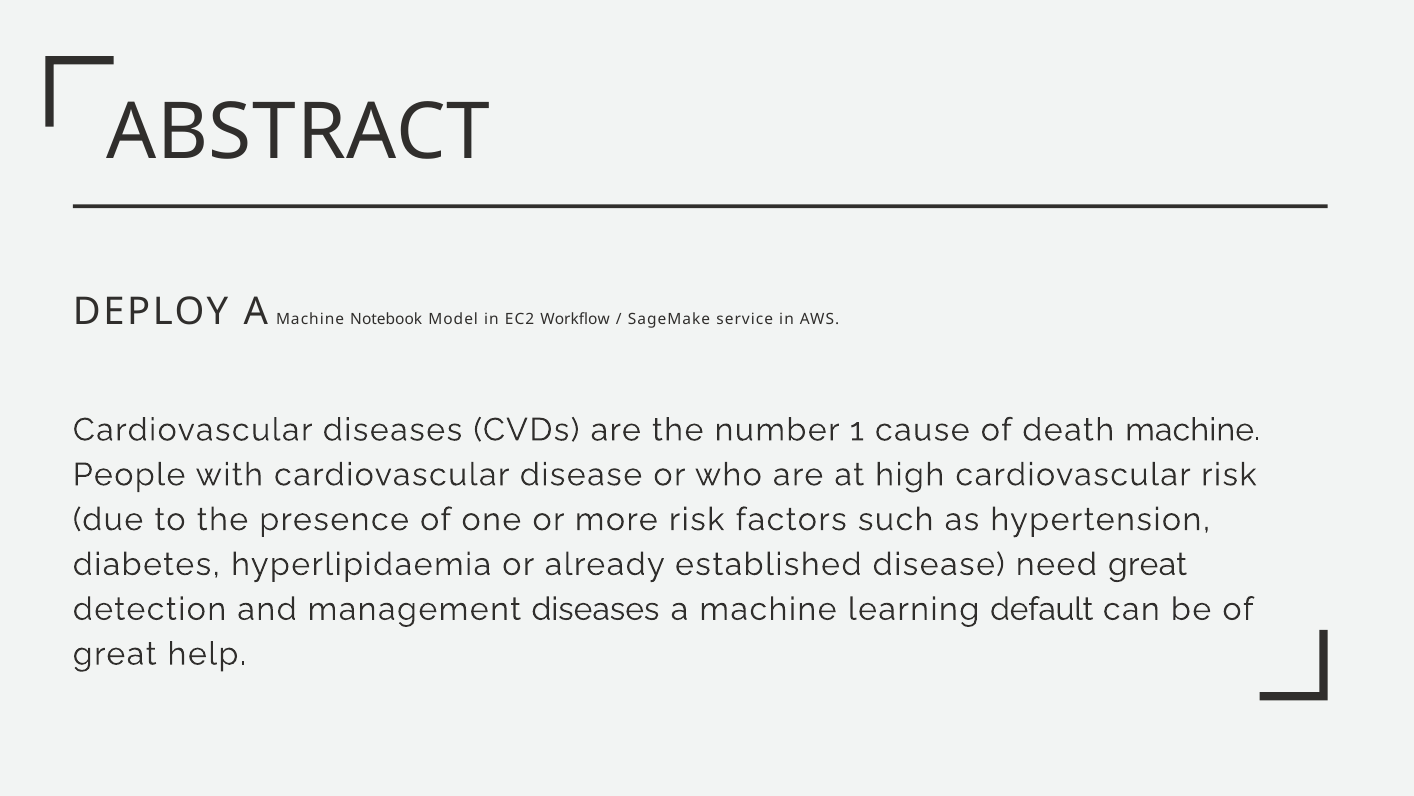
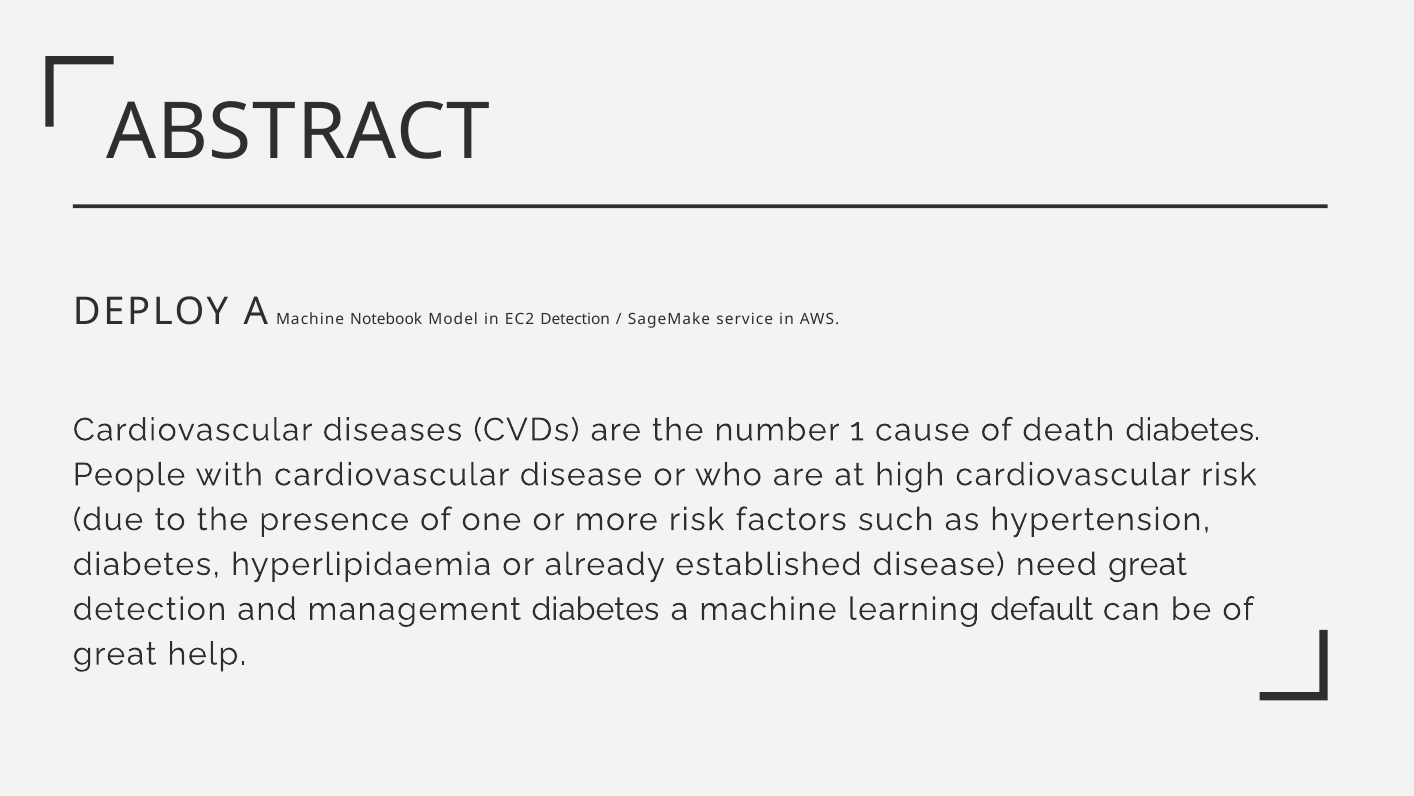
EC2 Workflow: Workflow -> Detection (575, 319)
death machine: machine -> diabetes (1193, 430)
management diseases: diseases -> diabetes (595, 609)
